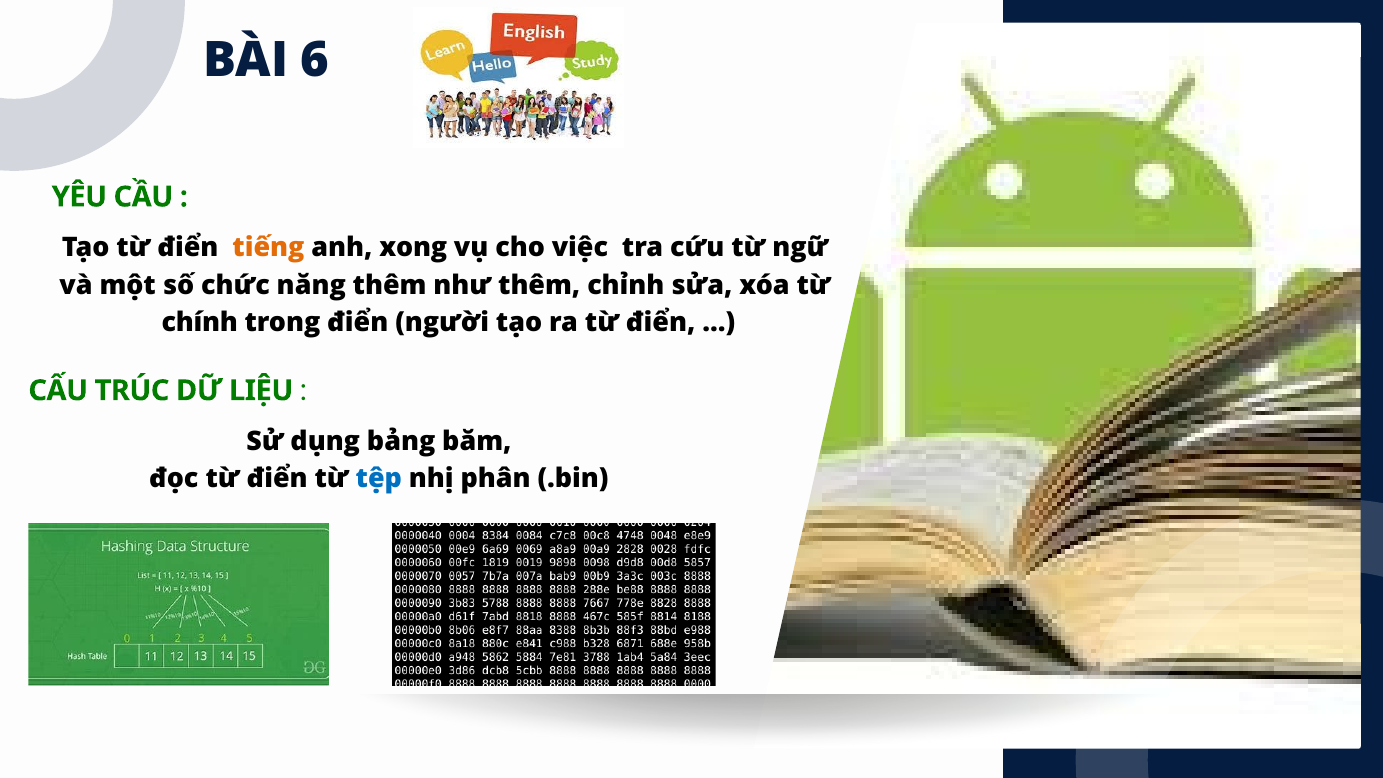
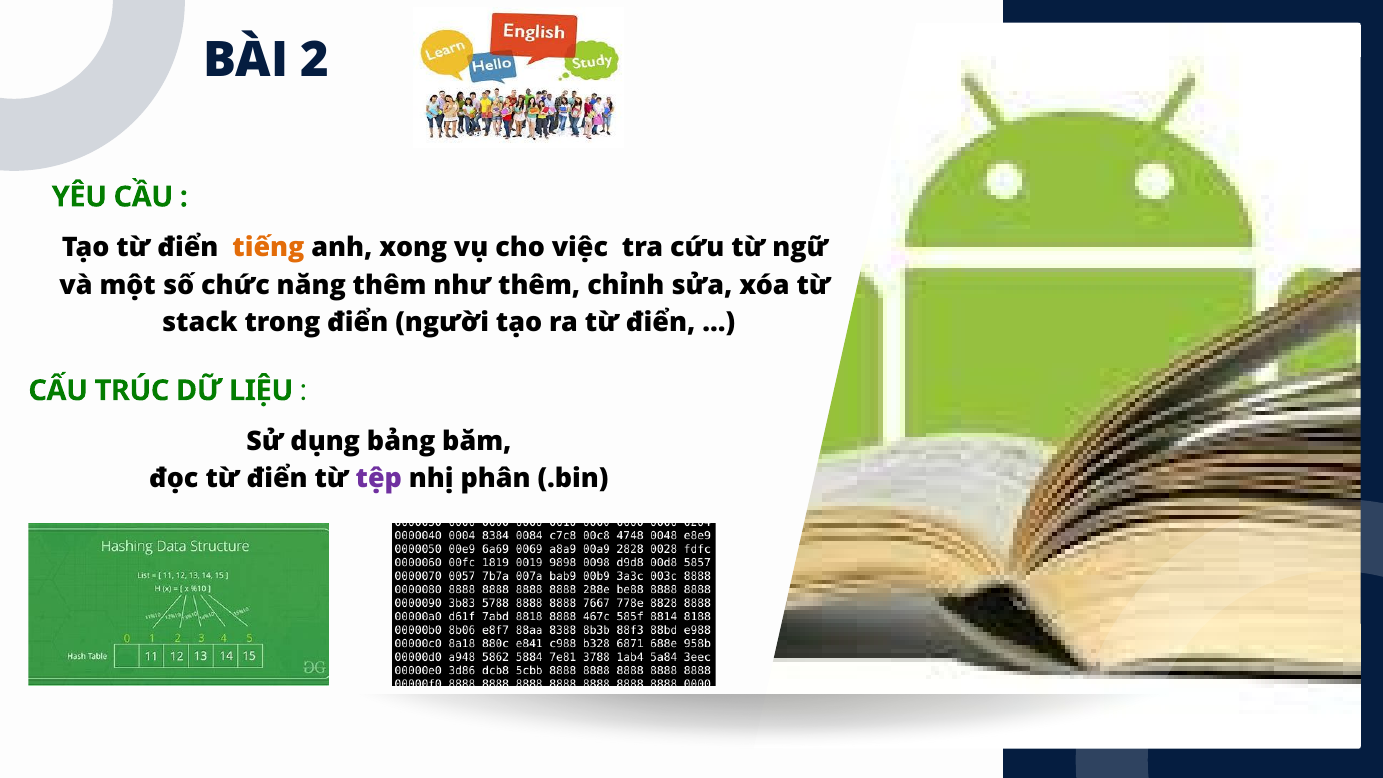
6: 6 -> 2 (315, 61)
chính: chính -> stack (200, 323)
tệp colour: blue -> purple (379, 479)
